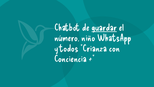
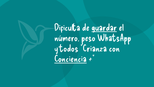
Chatbot: Chatbot -> Dificulta (67, 27)
niño: niño -> peso (88, 38)
Conciencia underline: none -> present (70, 59)
